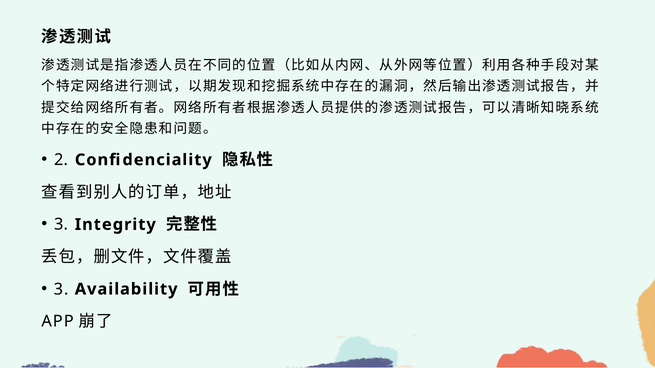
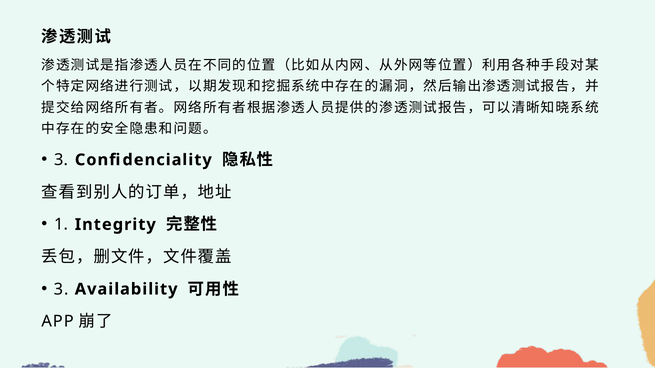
2: 2 -> 3 (61, 160)
3: 3 -> 1 (61, 225)
